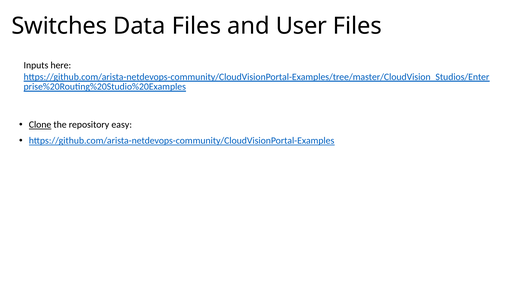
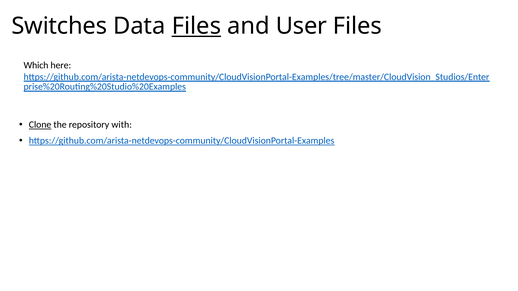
Files underline: none -> present (196, 26)
Inputs: Inputs -> Which (36, 66)
easy: easy -> with (122, 125)
